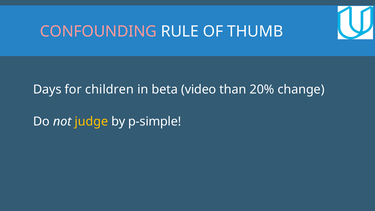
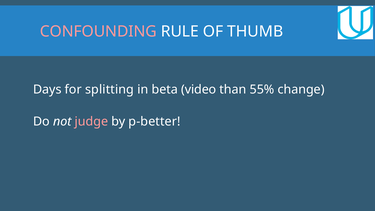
children: children -> splitting (110, 90)
20%: 20% -> 55% (262, 90)
judge colour: yellow -> pink (91, 122)
p-simple: p-simple -> p-better (155, 122)
